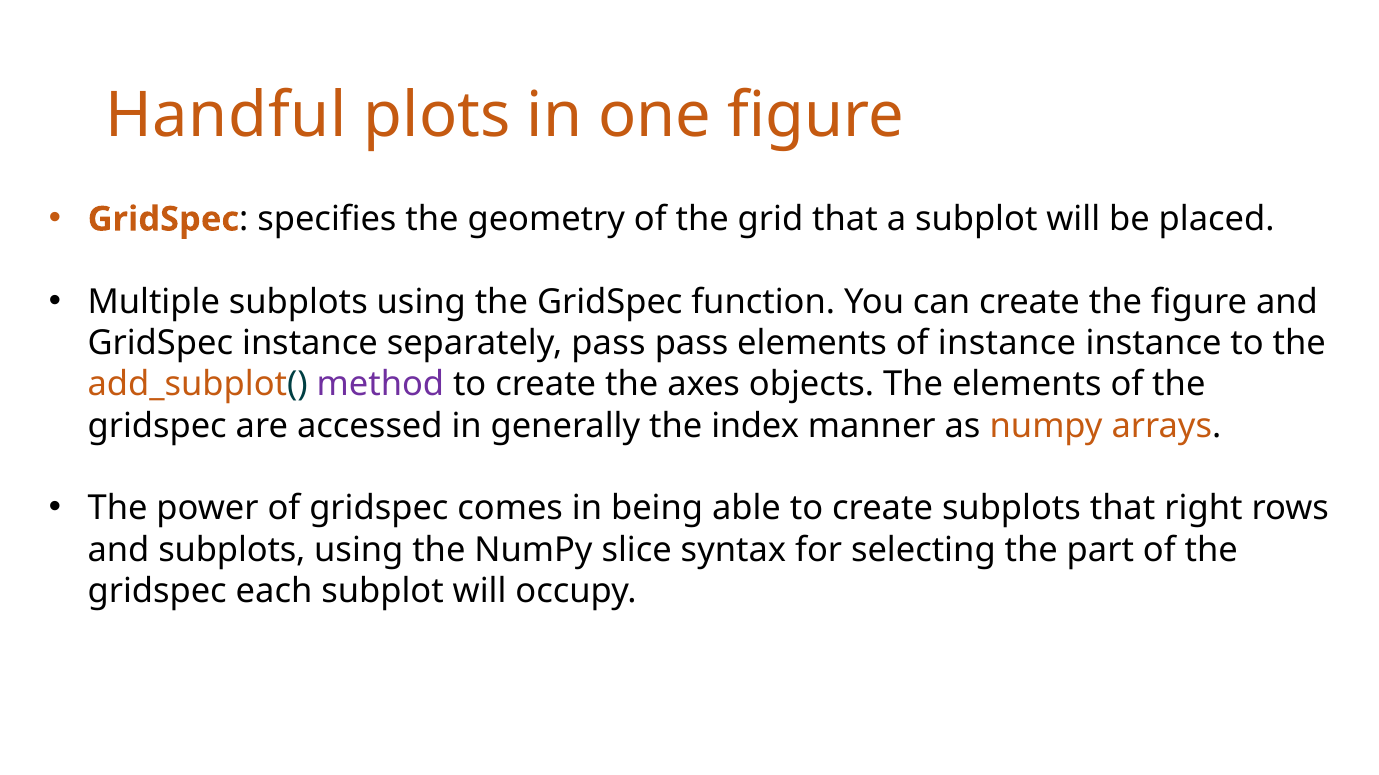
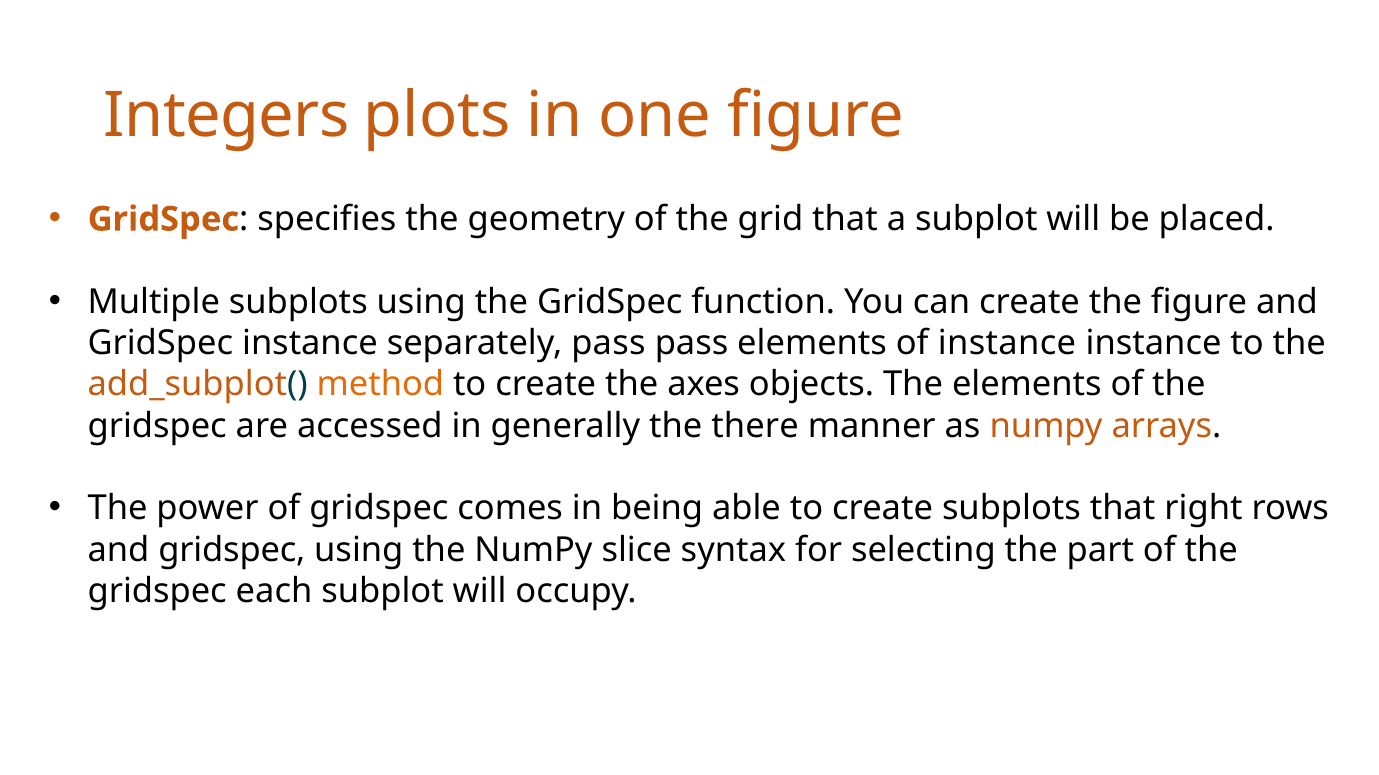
Handful: Handful -> Integers (227, 116)
method colour: purple -> orange (380, 385)
index: index -> there (755, 426)
subplots: subplots -> gridspec (232, 550)
